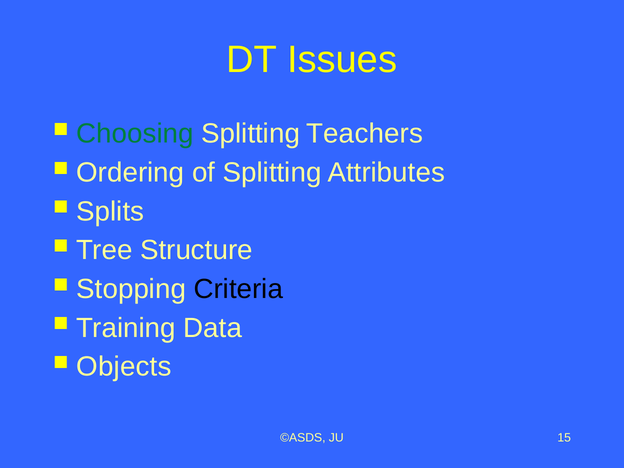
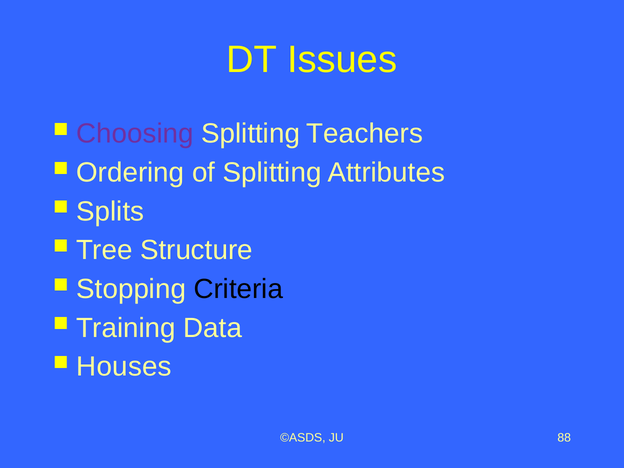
Choosing colour: green -> purple (135, 134)
Objects: Objects -> Houses (124, 367)
15: 15 -> 88 (564, 438)
